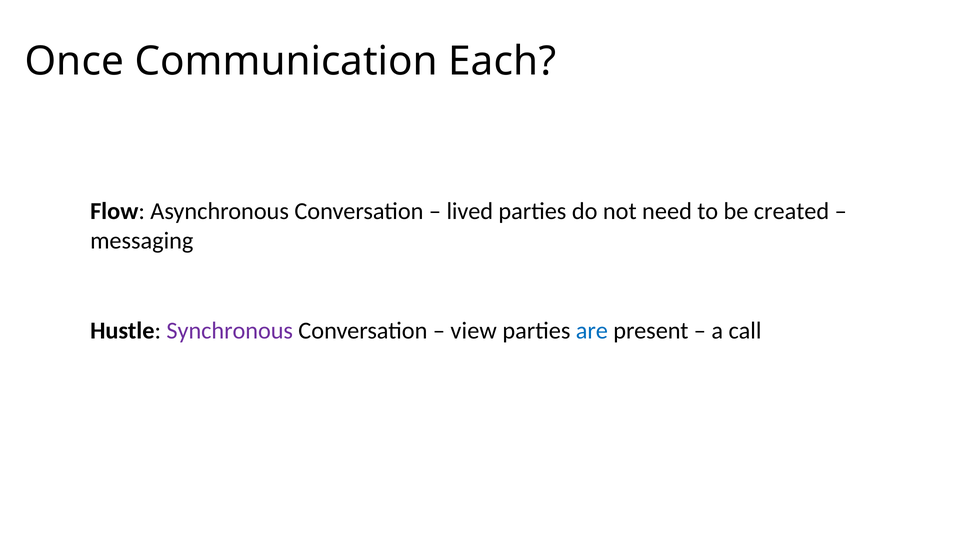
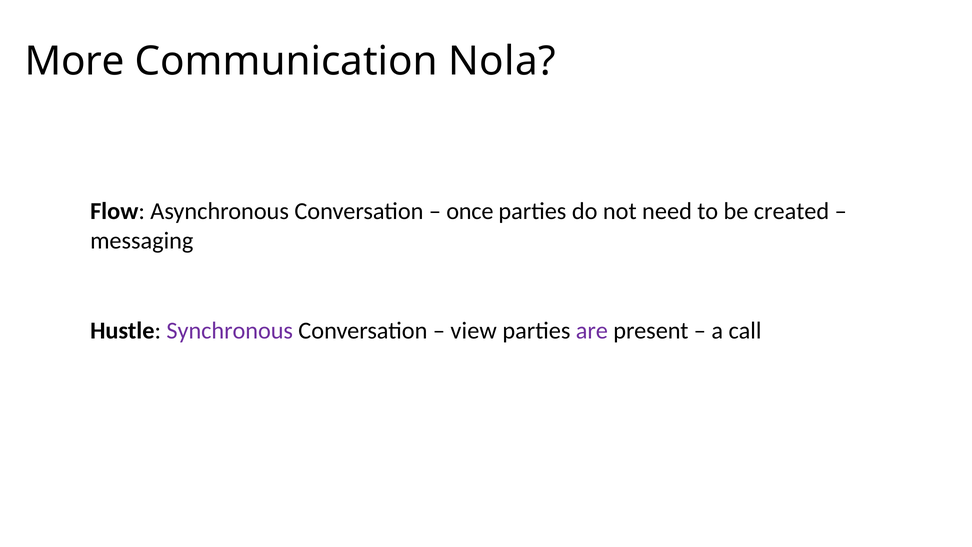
Once: Once -> More (75, 61)
Each: Each -> Nola (502, 61)
lived: lived -> once (470, 211)
are colour: blue -> purple (592, 330)
